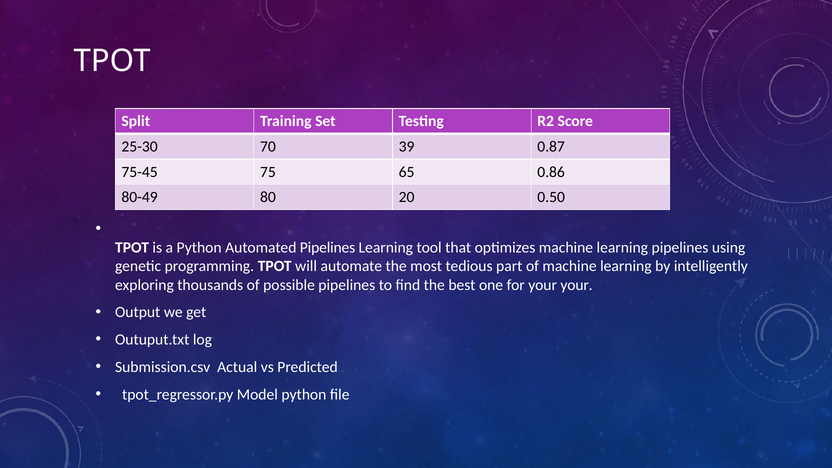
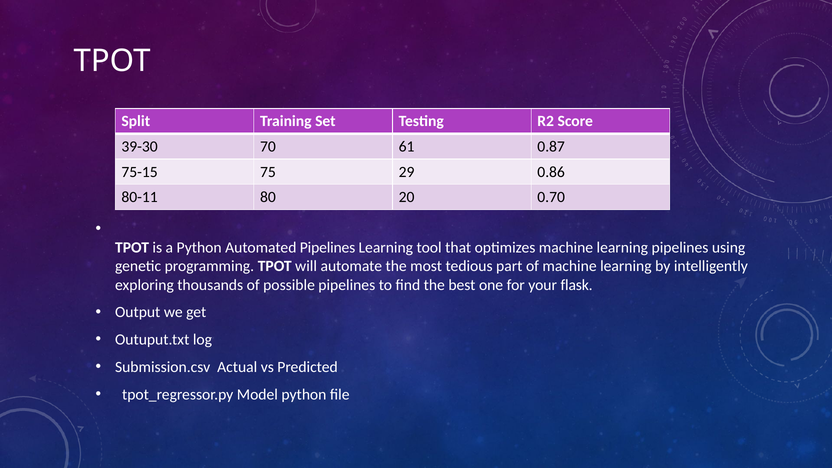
25-30: 25-30 -> 39-30 (140, 147)
39: 39 -> 61 (407, 147)
75-45: 75-45 -> 75-15 (140, 172)
65: 65 -> 29 (407, 172)
80-49: 80-49 -> 80-11 (140, 197)
0.50: 0.50 -> 0.70 (551, 197)
your your: your -> flask (577, 285)
